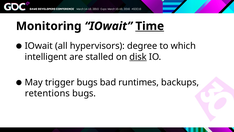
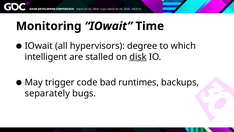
Time underline: present -> none (150, 26)
trigger bugs: bugs -> code (87, 82)
retentions: retentions -> separately (47, 93)
